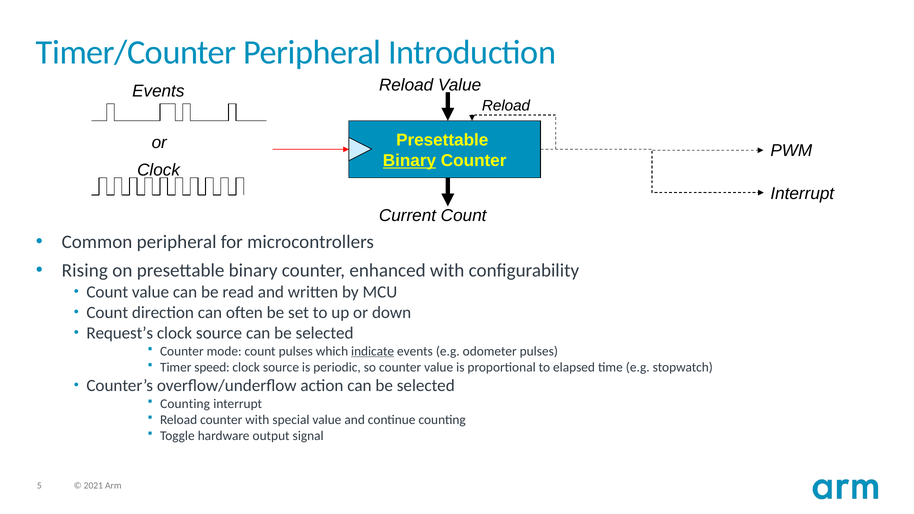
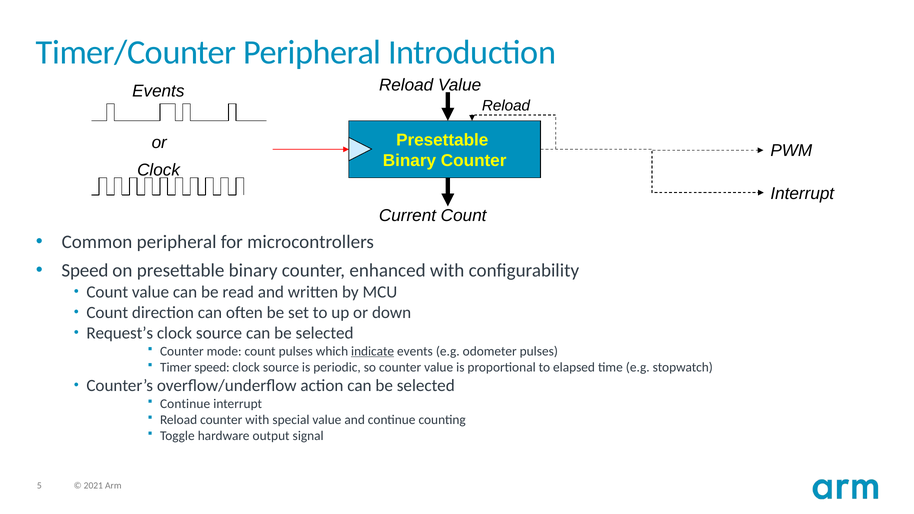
Binary underline: present -> none (409, 161)
Rising: Rising -> Speed (85, 270)
Counting: Counting -> Continue (185, 404)
